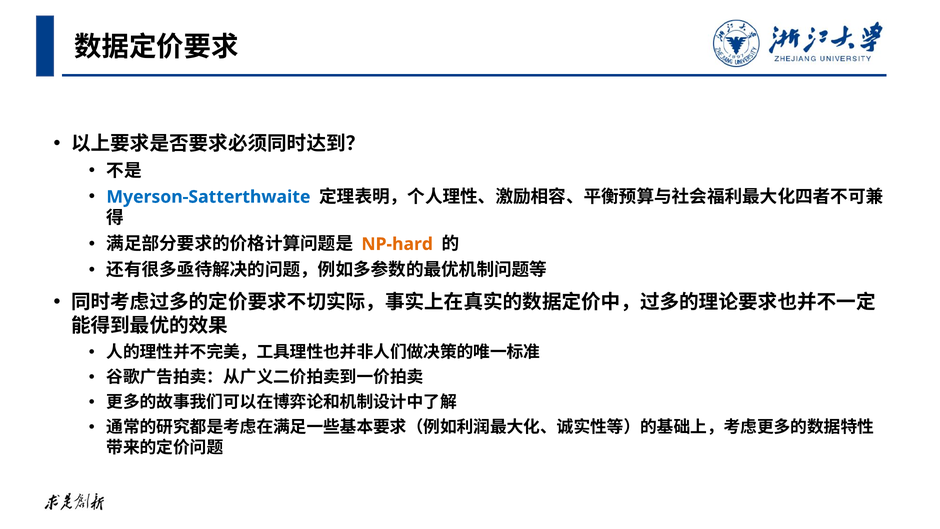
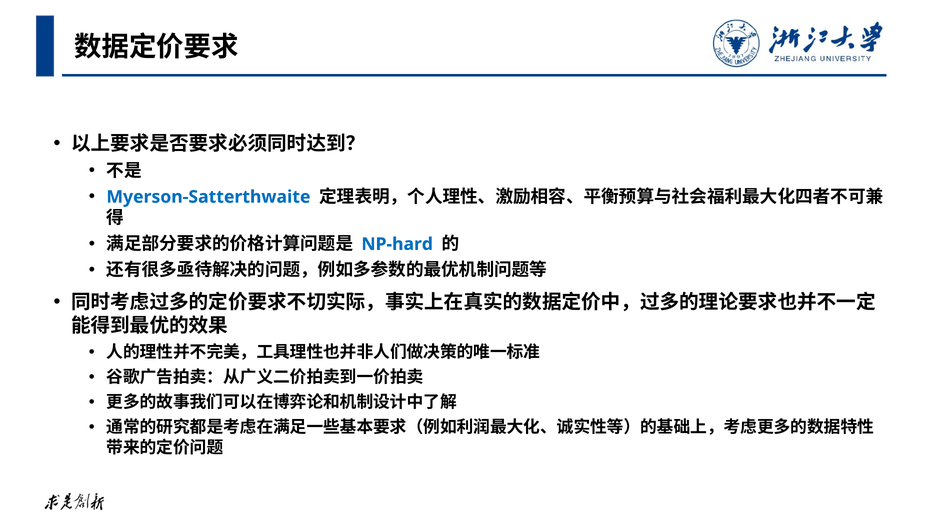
NP-hard colour: orange -> blue (397, 244)
